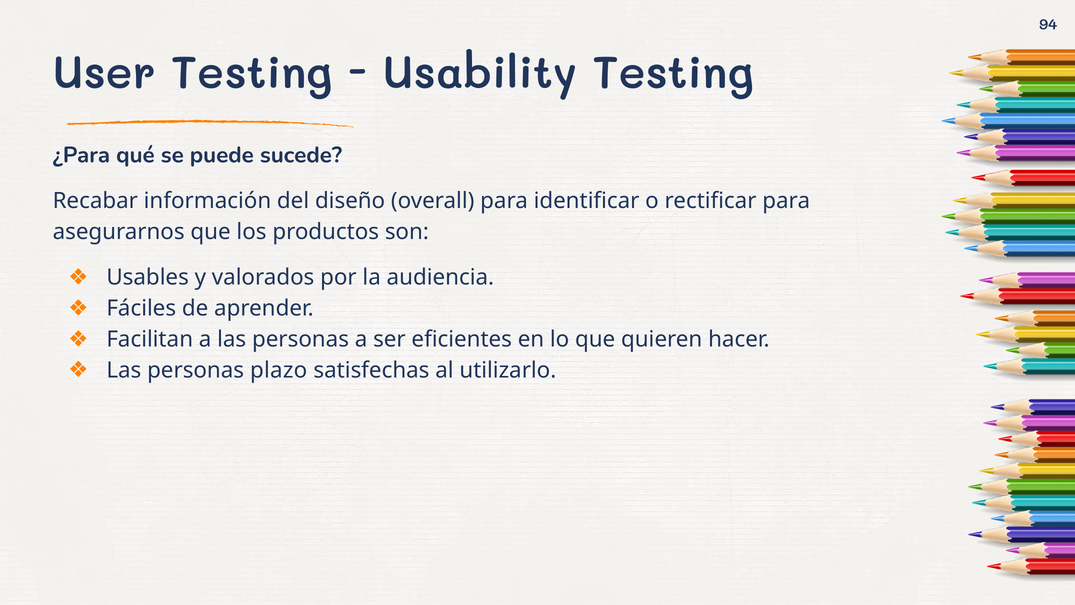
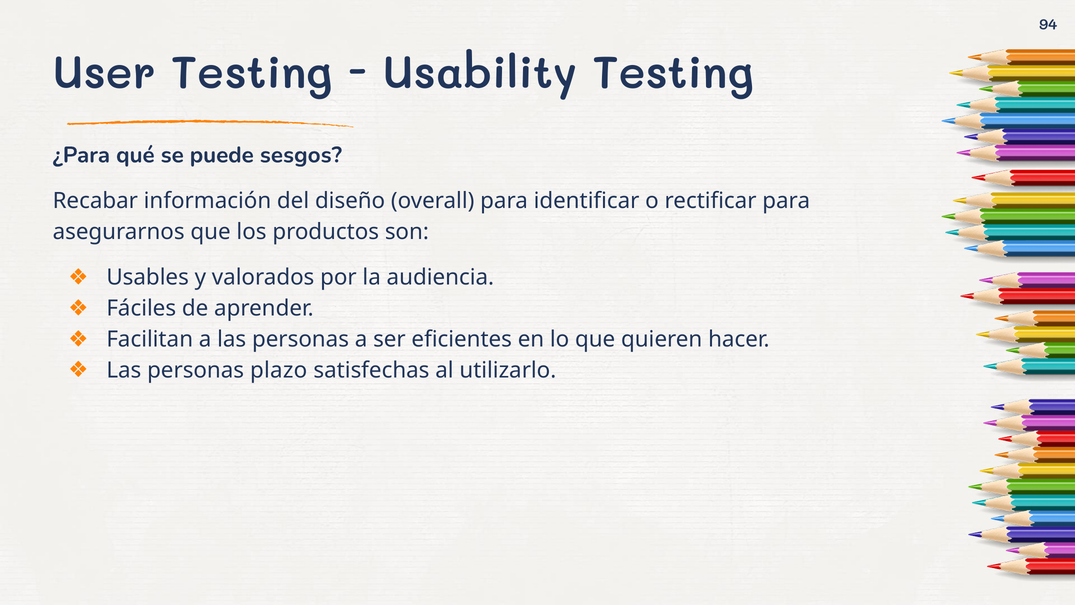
sucede: sucede -> sesgos (301, 155)
